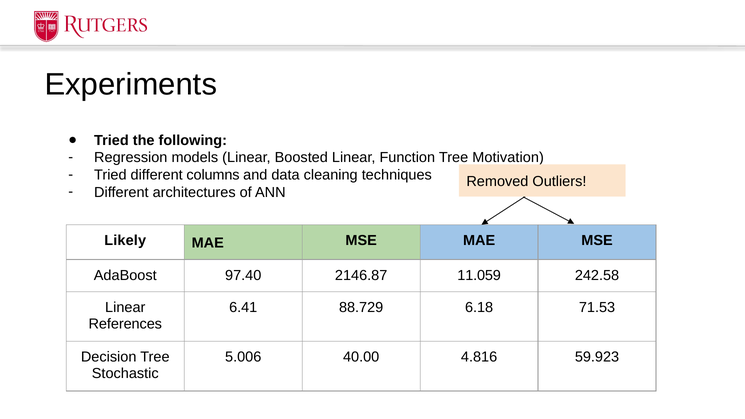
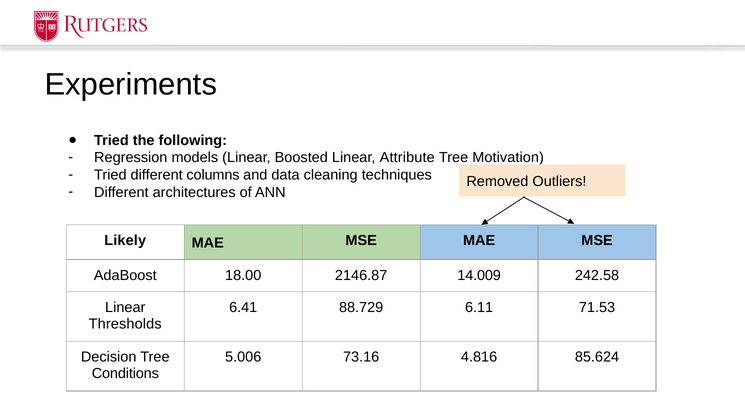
Function: Function -> Attribute (407, 158)
97.40: 97.40 -> 18.00 (243, 275)
11.059: 11.059 -> 14.009 (479, 275)
6.18: 6.18 -> 6.11 (479, 308)
References: References -> Thresholds (125, 324)
40.00: 40.00 -> 73.16 (361, 357)
59.923: 59.923 -> 85.624 (597, 357)
Stochastic: Stochastic -> Conditions (125, 373)
